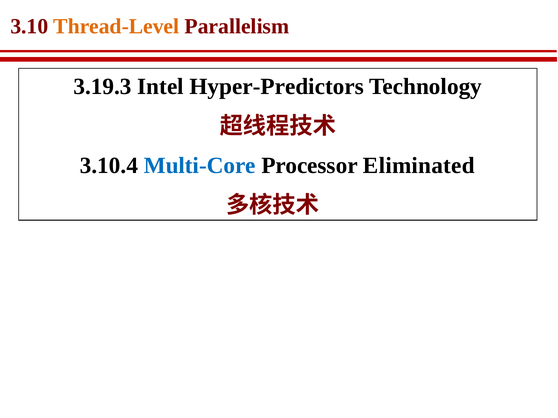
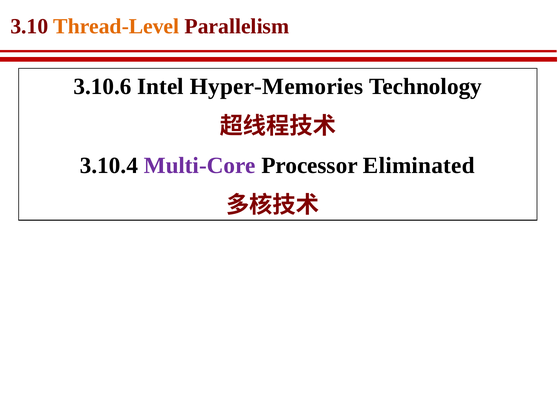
3.19.3: 3.19.3 -> 3.10.6 (102, 87)
Hyper-Predictors: Hyper-Predictors -> Hyper-Memories (277, 87)
Multi-Core colour: blue -> purple (200, 166)
